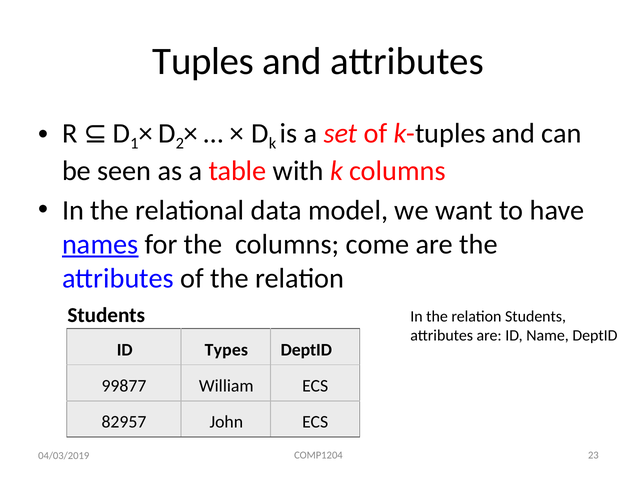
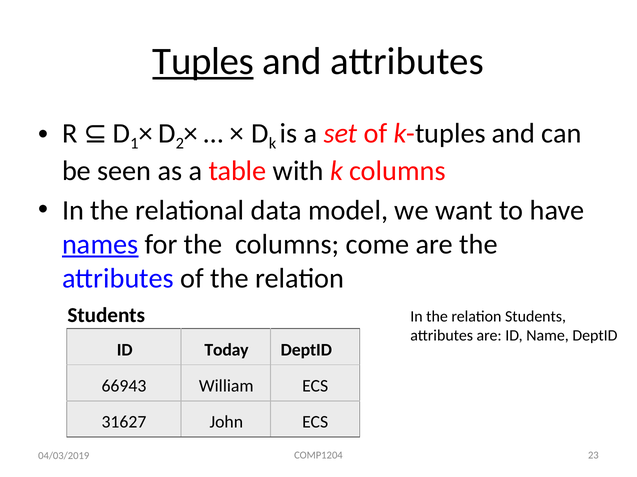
Tuples underline: none -> present (203, 62)
Types: Types -> Today (227, 351)
99877: 99877 -> 66943 (124, 386)
82957: 82957 -> 31627 (124, 423)
